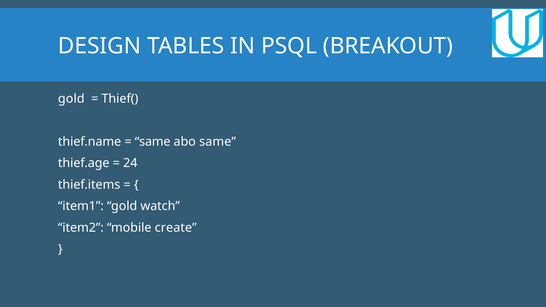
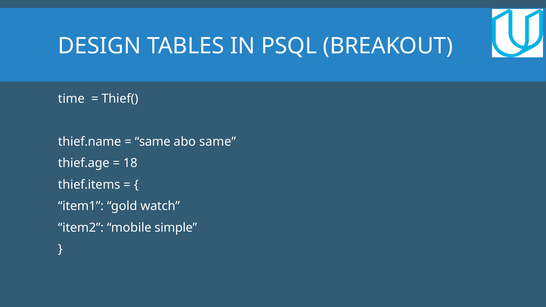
gold: gold -> time (71, 99)
24: 24 -> 18 (130, 163)
create: create -> simple (176, 228)
